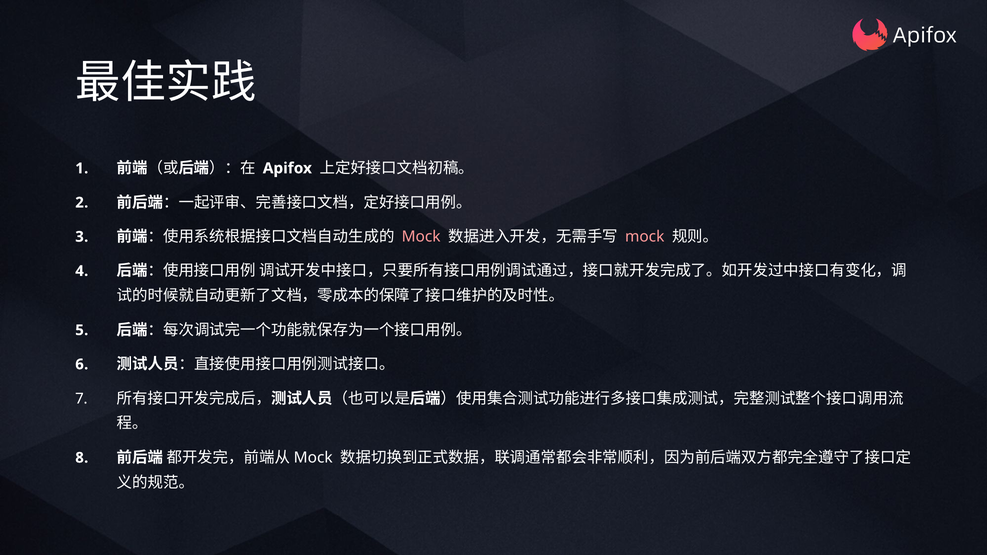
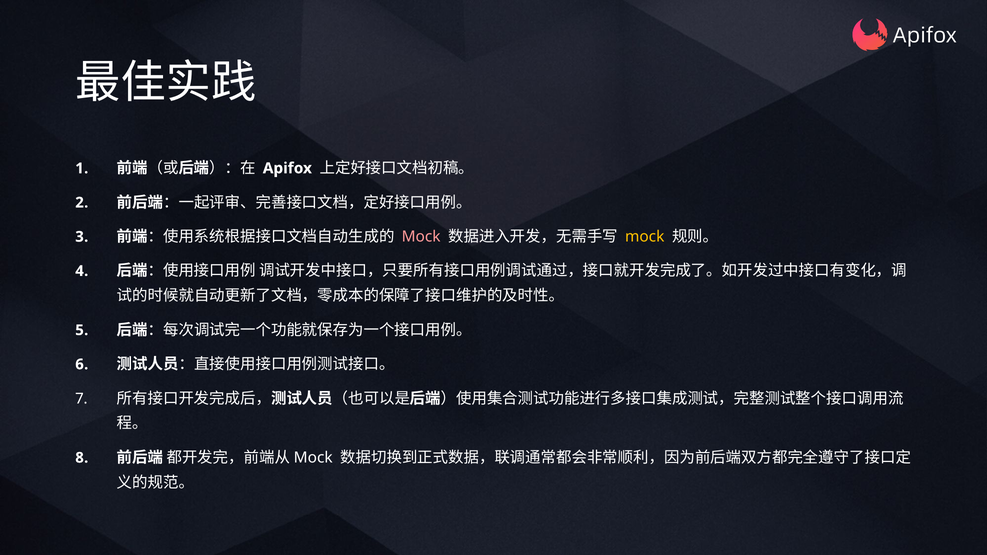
mock colour: pink -> yellow (645, 237)
